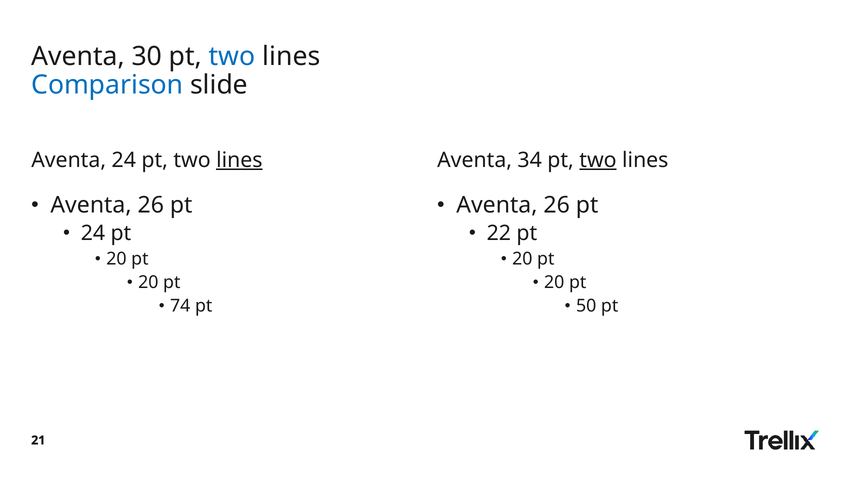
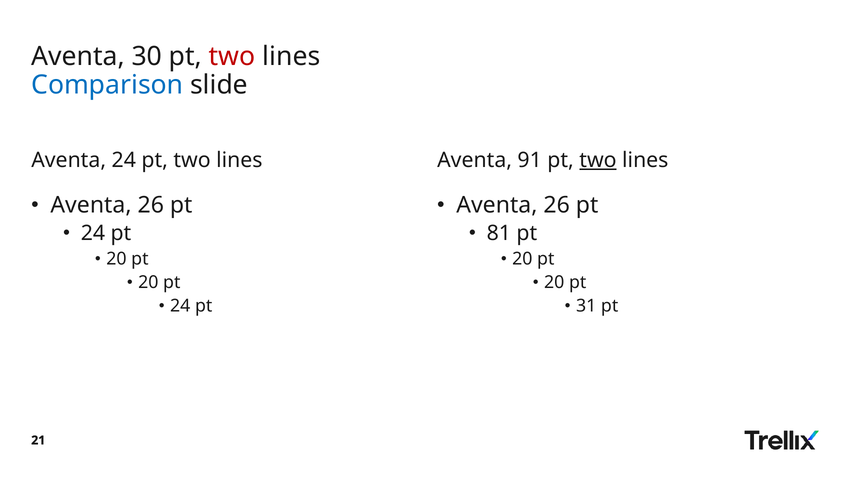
two colour: blue -> red (232, 56)
lines underline: present -> none (239, 160)
34: 34 -> 91 (530, 160)
22: 22 -> 81 (499, 233)
74: 74 -> 24 (180, 306)
50: 50 -> 31 (586, 306)
